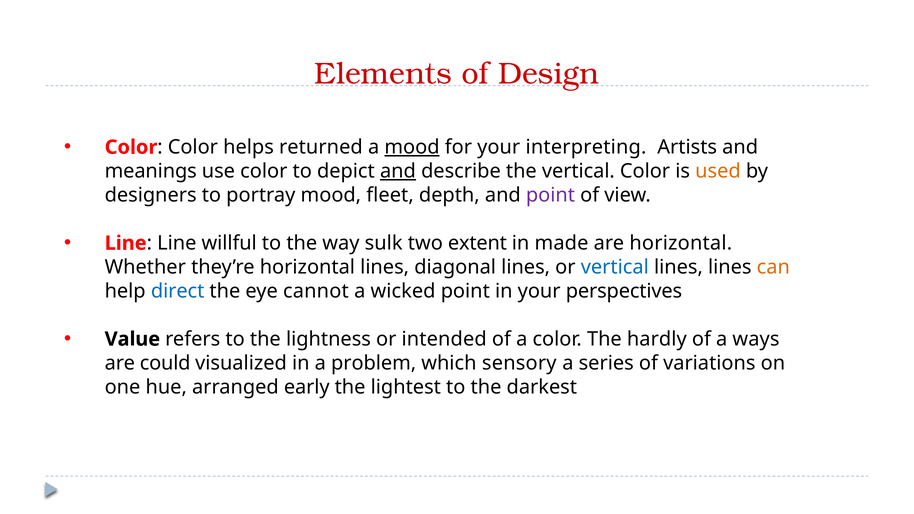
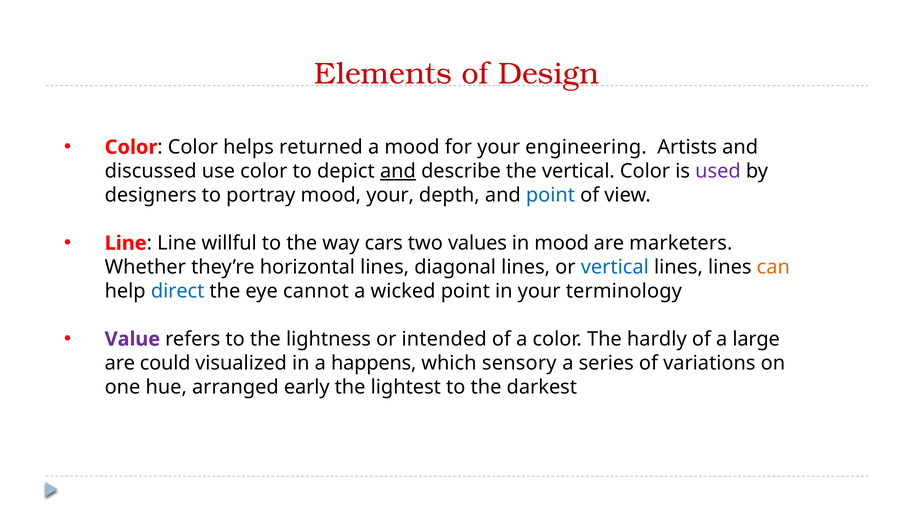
mood underline: present -> none (412, 147)
interpreting: interpreting -> engineering (586, 147)
meanings: meanings -> discussed (151, 171)
used colour: orange -> purple (718, 171)
mood fleet: fleet -> your (390, 195)
point colour: purple -> blue (550, 195)
sulk: sulk -> cars (384, 243)
extent: extent -> values (477, 243)
in made: made -> mood (562, 243)
are horizontal: horizontal -> marketers (681, 243)
perspectives: perspectives -> terminology (624, 291)
Value colour: black -> purple (132, 339)
ways: ways -> large (756, 339)
problem: problem -> happens (374, 363)
